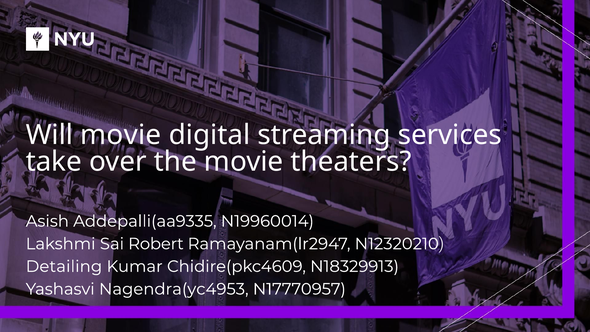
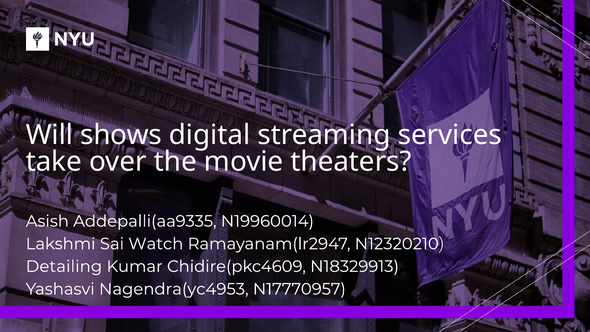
Will movie: movie -> shows (121, 135)
Robert: Robert -> Watch (156, 244)
